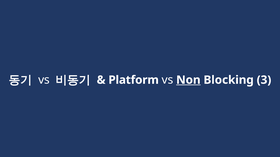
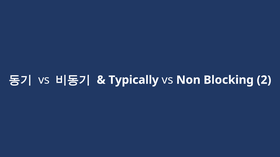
Platform: Platform -> Typically (134, 80)
Non underline: present -> none (188, 80)
3: 3 -> 2 (264, 80)
